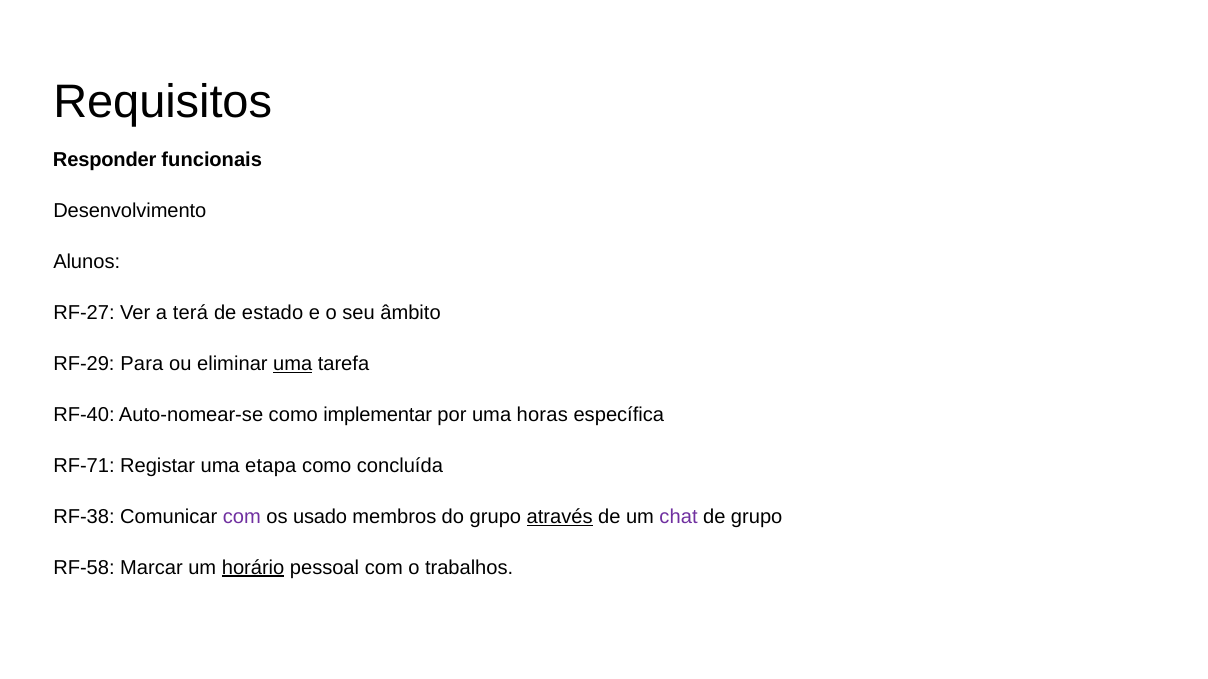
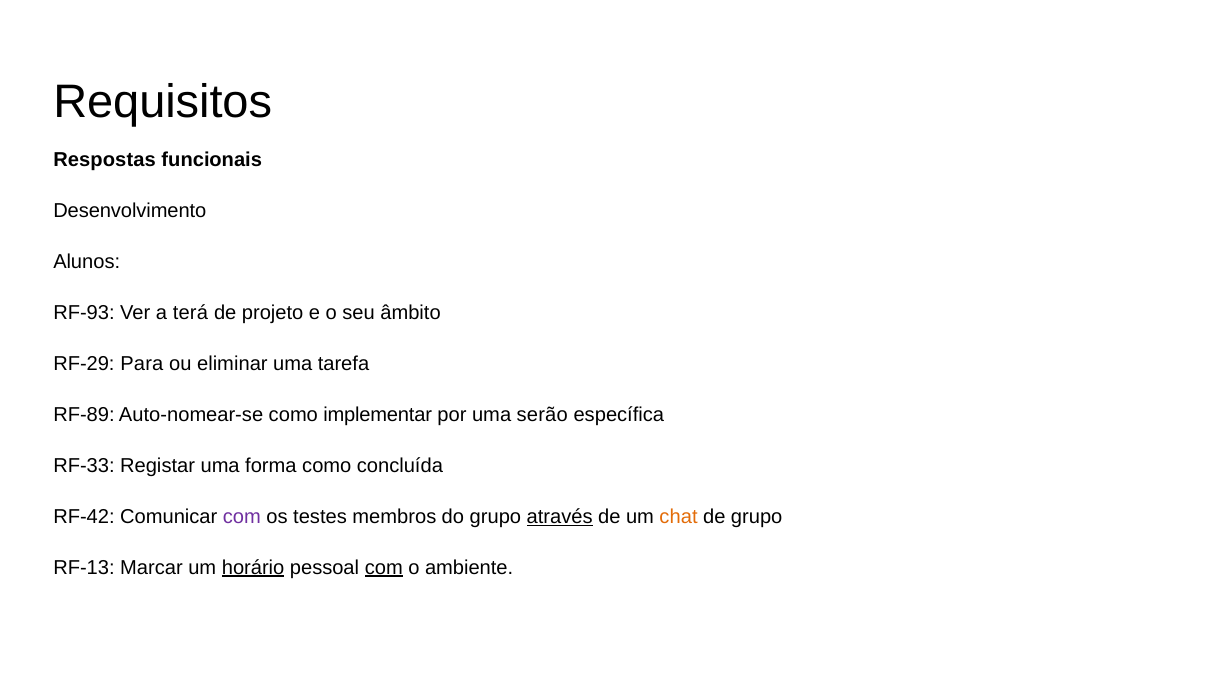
Responder: Responder -> Respostas (105, 160)
RF-27: RF-27 -> RF-93 (84, 313)
estado: estado -> projeto (273, 313)
uma underline: present -> none (293, 364)
RF-40: RF-40 -> RF-89 (84, 415)
horas: horas -> serão (542, 415)
RF-71: RF-71 -> RF-33 (84, 466)
etapa: etapa -> forma (271, 466)
RF-38: RF-38 -> RF-42 (84, 517)
usado: usado -> testes (320, 517)
chat colour: purple -> orange (679, 517)
RF-58: RF-58 -> RF-13 (84, 568)
com underline: none -> present (384, 568)
trabalhos: trabalhos -> ambiente (469, 568)
